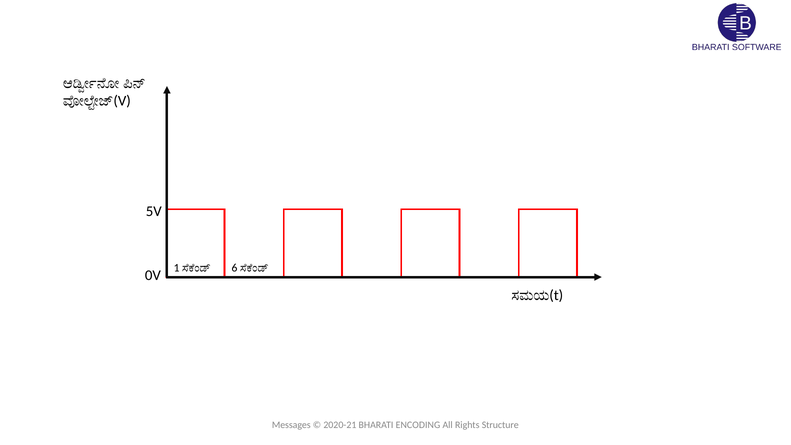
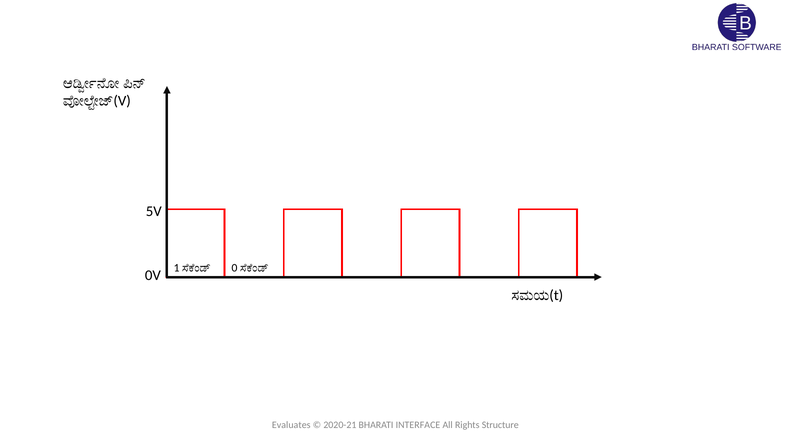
6: 6 -> 0 (235, 268)
Messages: Messages -> Evaluates (291, 425)
ENCODING: ENCODING -> INTERFACE (418, 425)
